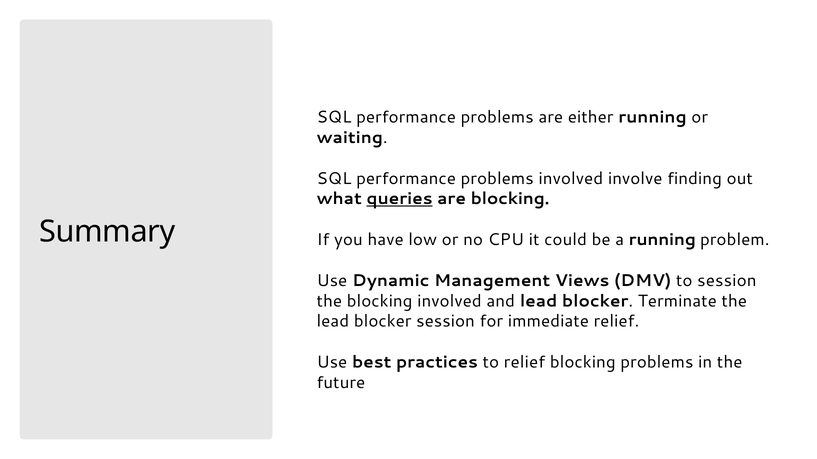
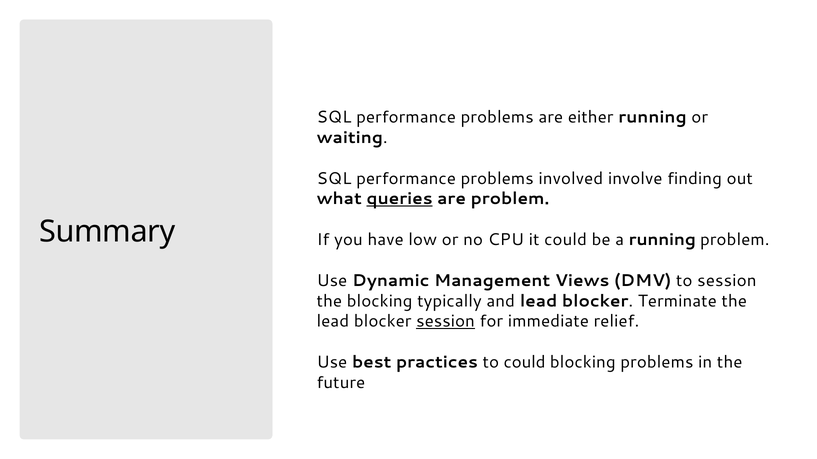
are blocking: blocking -> problem (510, 199)
blocking involved: involved -> typically (449, 301)
session underline: none -> present (446, 322)
to relief: relief -> could (525, 363)
